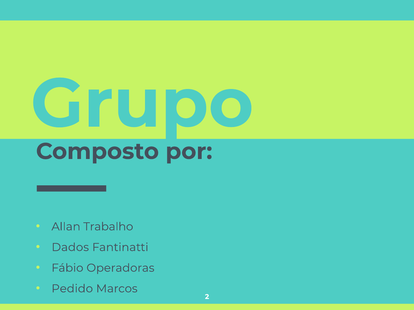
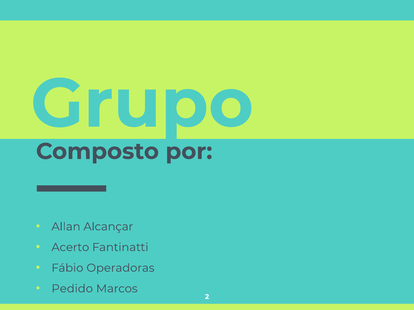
Trabalho: Trabalho -> Alcançar (108, 227)
Dados: Dados -> Acerto (70, 248)
